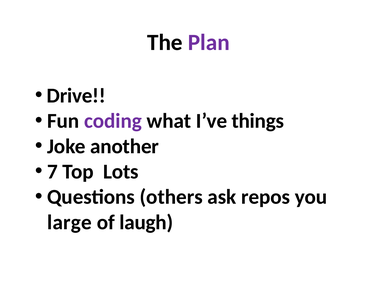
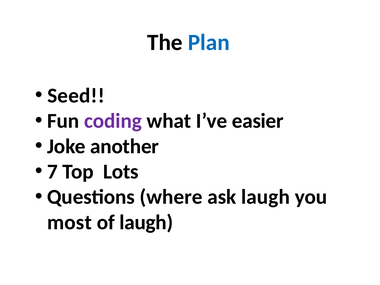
Plan colour: purple -> blue (209, 42)
Drive: Drive -> Seed (76, 96)
things: things -> easier (258, 121)
others: others -> where (171, 197)
ask repos: repos -> laugh (265, 197)
large: large -> most (69, 222)
